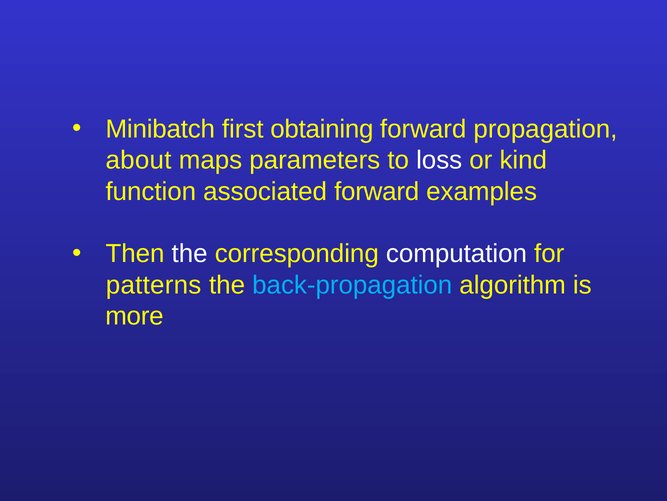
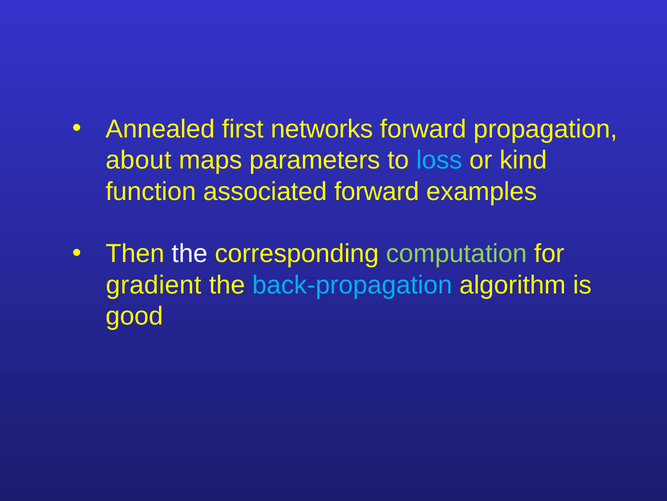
Minibatch: Minibatch -> Annealed (160, 129)
obtaining: obtaining -> networks (322, 129)
loss colour: white -> light blue (439, 160)
computation colour: white -> light green (456, 254)
patterns: patterns -> gradient (154, 285)
more: more -> good (134, 316)
